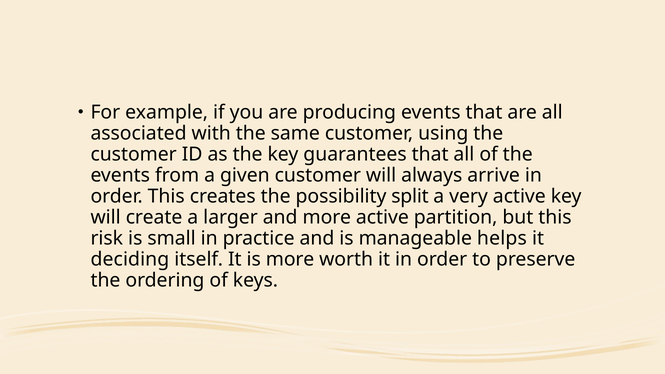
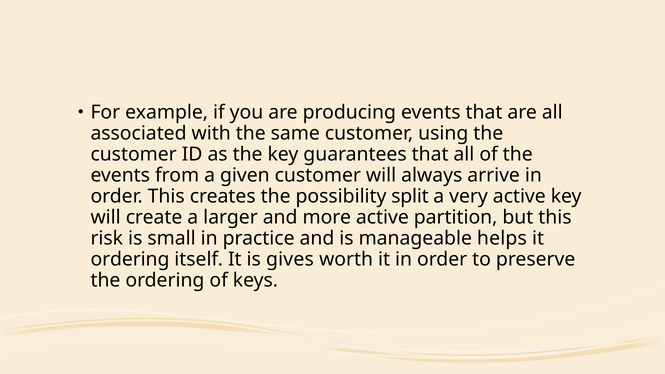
deciding: deciding -> ordering (130, 259)
is more: more -> gives (290, 259)
